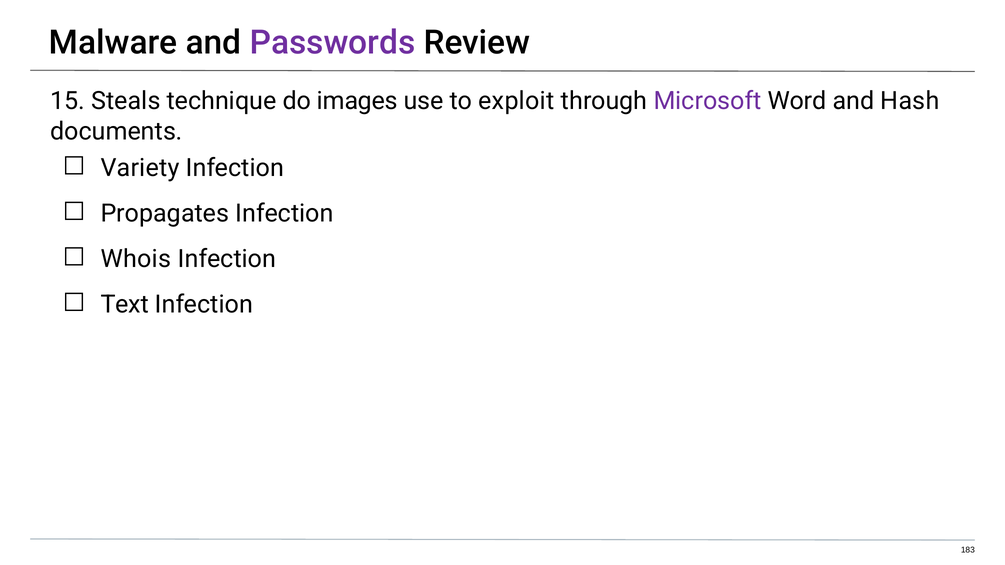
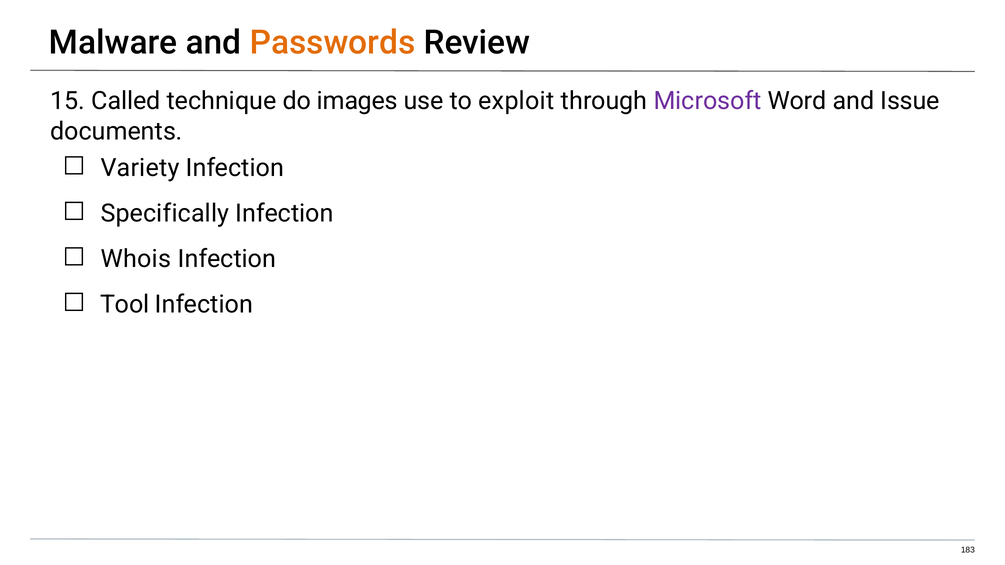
Passwords colour: purple -> orange (332, 43)
Steals: Steals -> Called (126, 101)
Hash: Hash -> Issue (910, 101)
Propagates: Propagates -> Specifically (165, 214)
Text: Text -> Tool (125, 305)
